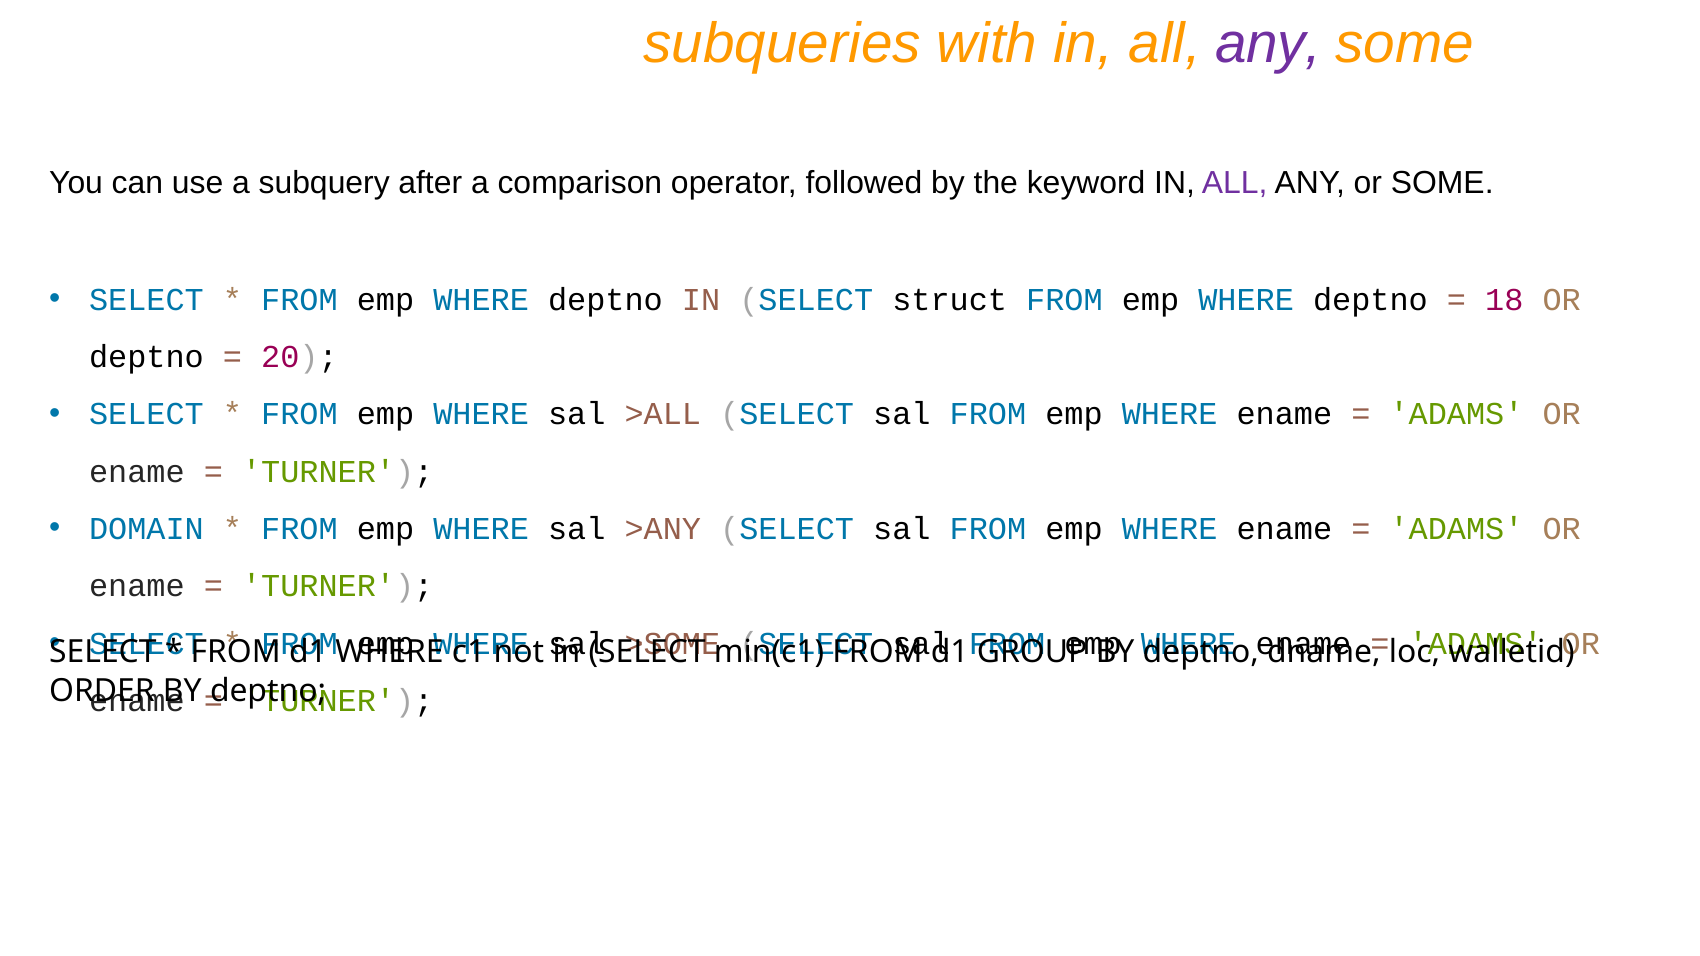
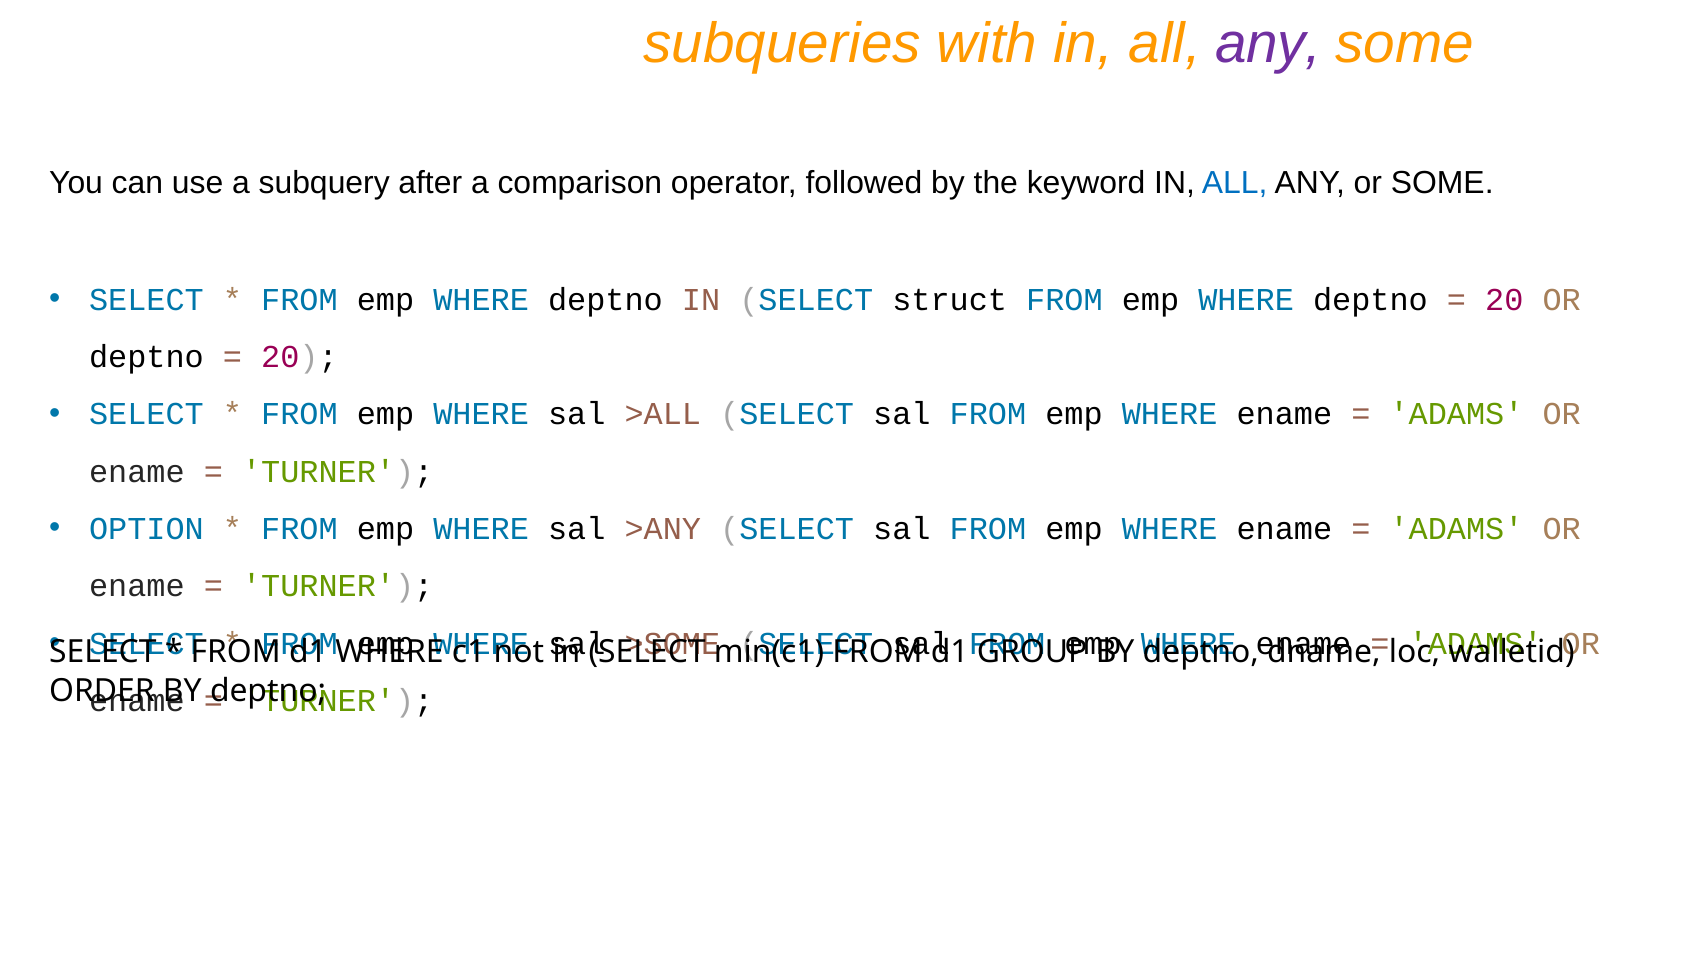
ALL colour: purple -> blue (1235, 183)
18: 18 -> 20 (1504, 300)
DOMAIN: DOMAIN -> OPTION (146, 529)
